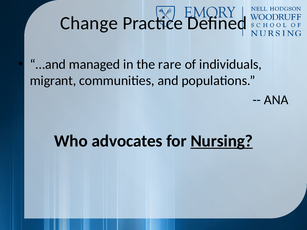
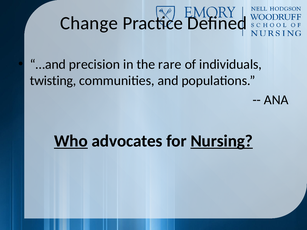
managed: managed -> precision (94, 64)
migrant: migrant -> twisting (53, 81)
Who underline: none -> present (71, 141)
